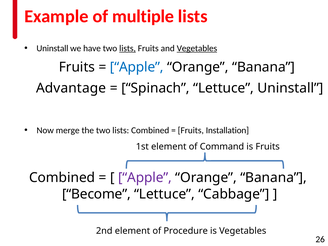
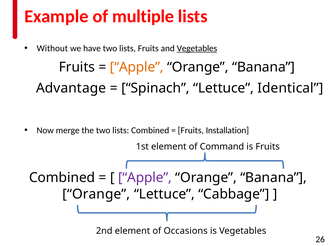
Uninstall: Uninstall -> Without (52, 48)
lists underline: present -> none (128, 48)
Apple colour: blue -> orange (137, 67)
Lettuce Uninstall: Uninstall -> Identical (290, 88)
Become: Become -> Orange (96, 194)
Procedure: Procedure -> Occasions (186, 231)
